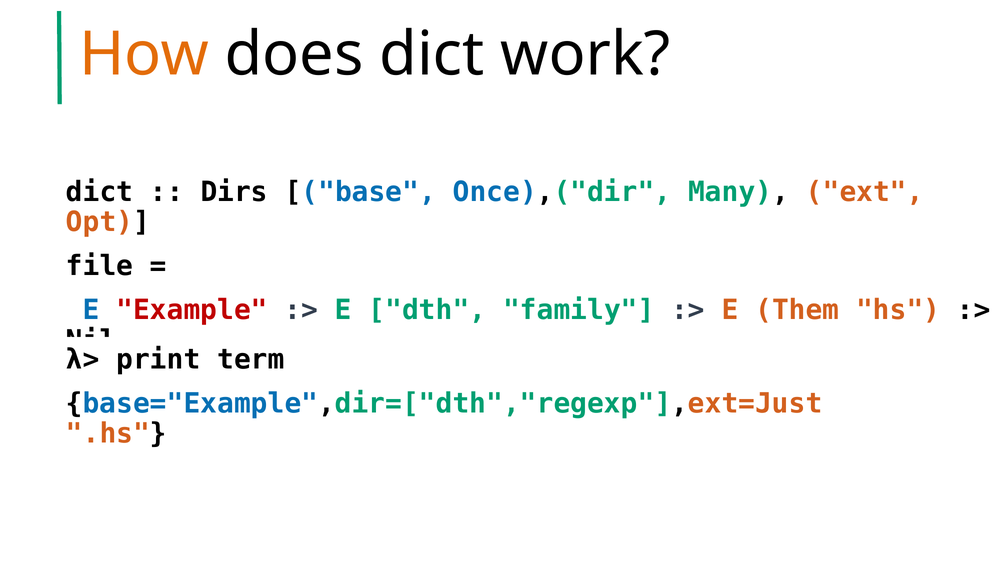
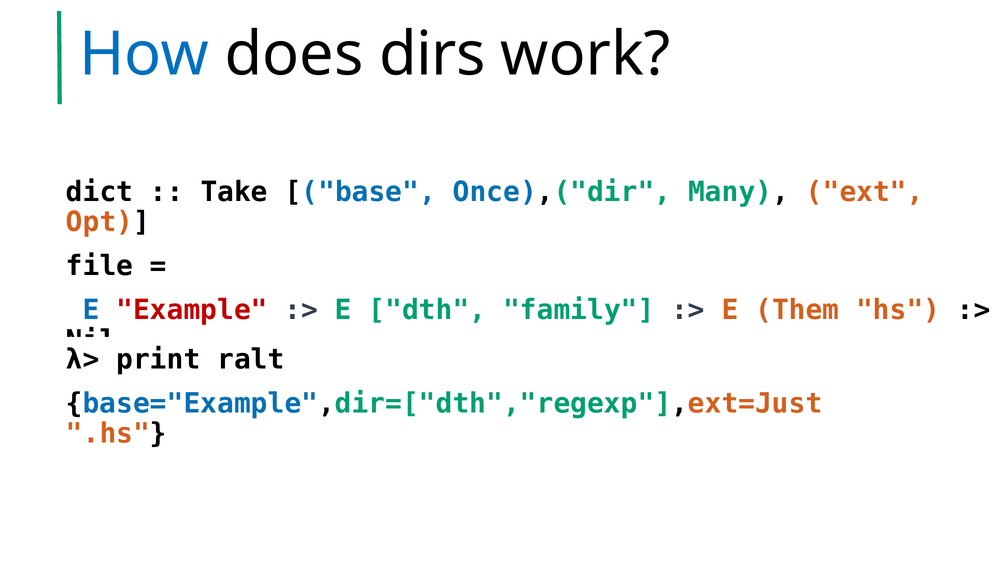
How colour: orange -> blue (144, 54)
does dict: dict -> dirs (432, 54)
Dirs: Dirs -> Take (234, 192)
term: term -> ralt (251, 359)
